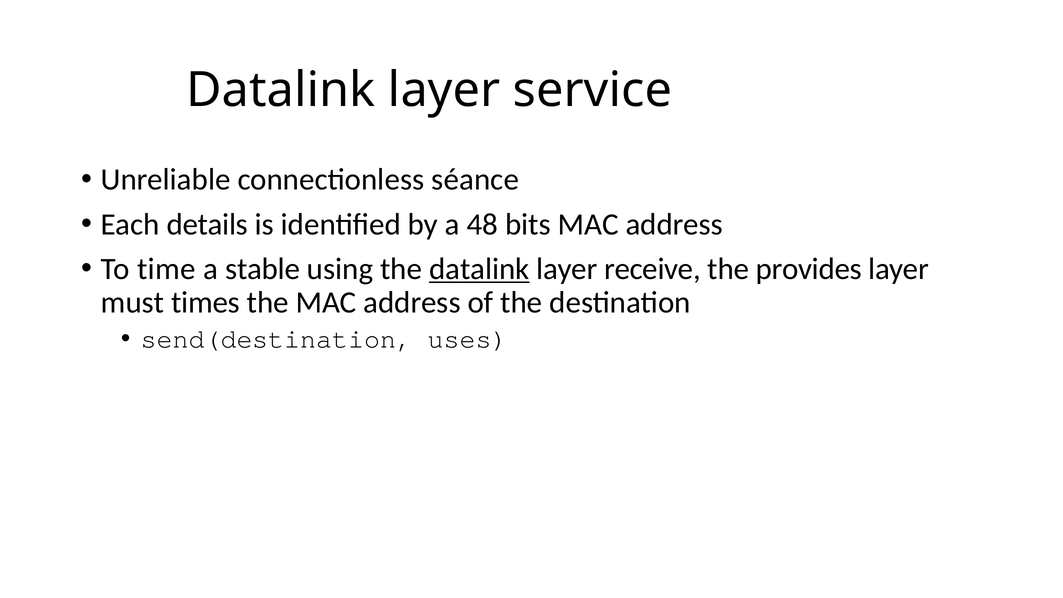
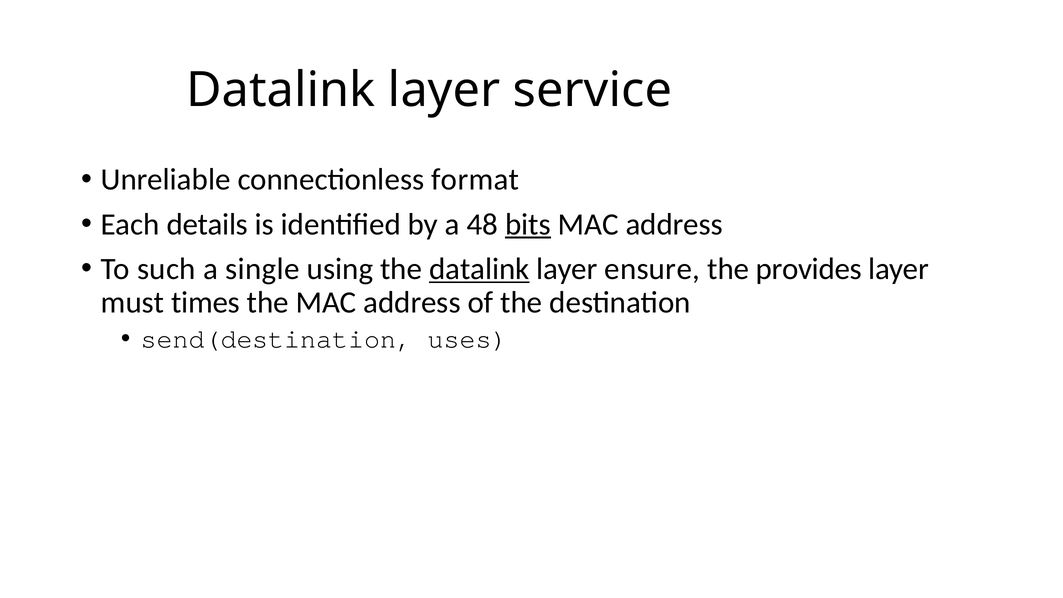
séance: séance -> format (475, 180)
bits underline: none -> present (528, 224)
time: time -> such (166, 269)
stable: stable -> single (262, 269)
receive: receive -> ensure (652, 269)
